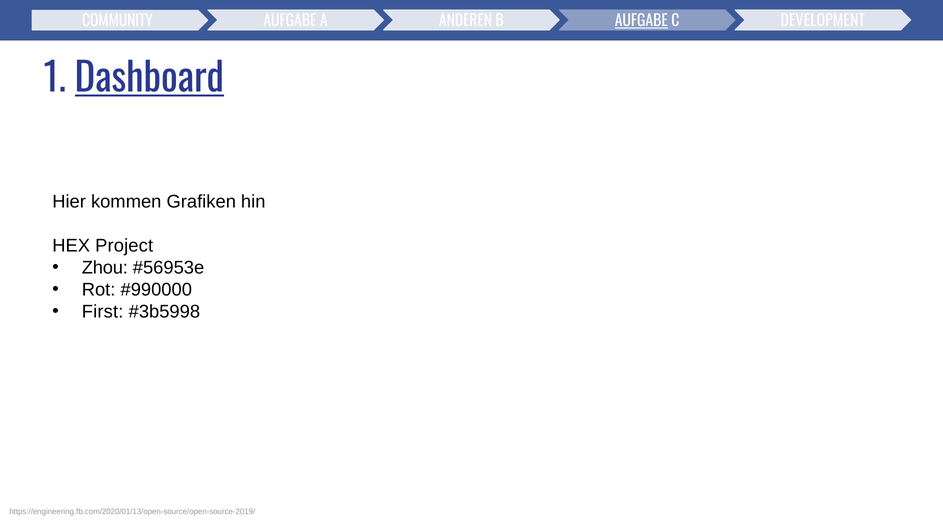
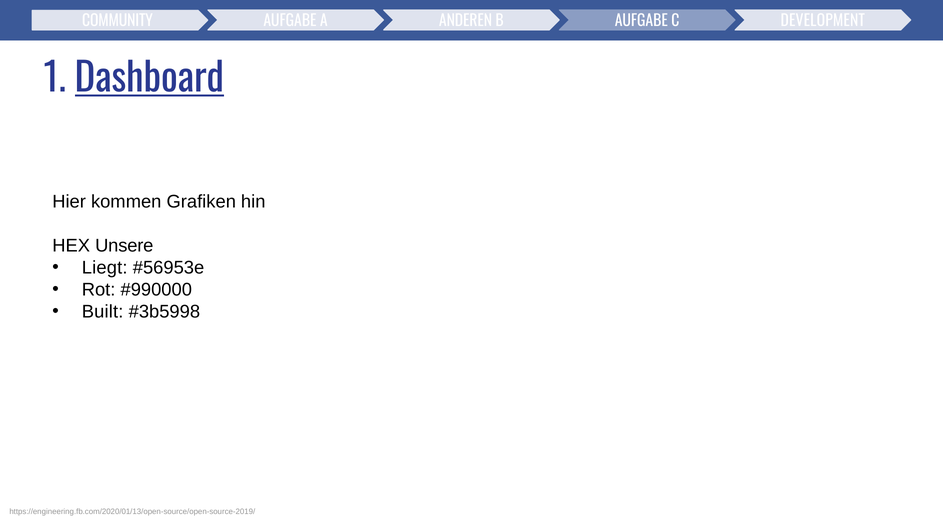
AUFGABE underline: present -> none (641, 21)
Project: Project -> Unsere (124, 246)
Zhou: Zhou -> Liegt (105, 268)
First: First -> Built (103, 312)
